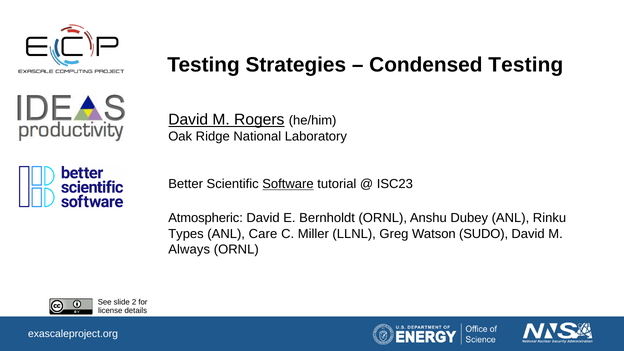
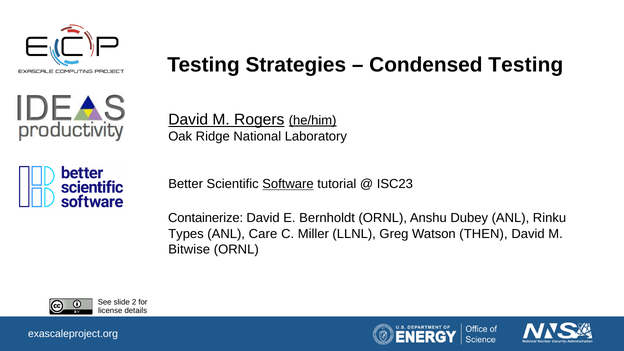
he/him underline: none -> present (313, 120)
Atmospheric: Atmospheric -> Containerize (206, 218)
SUDO: SUDO -> THEN (483, 234)
Always: Always -> Bitwise (189, 249)
